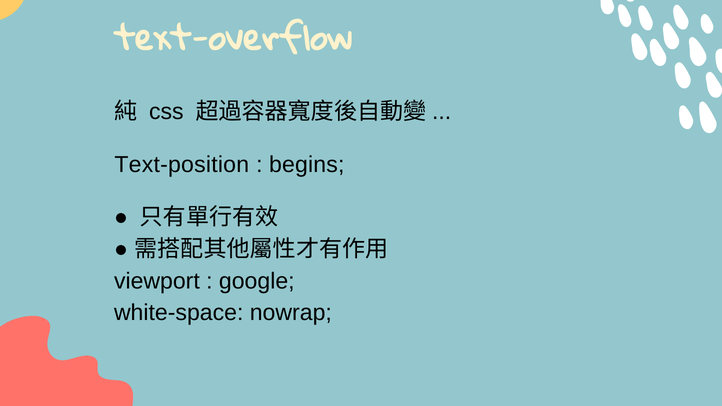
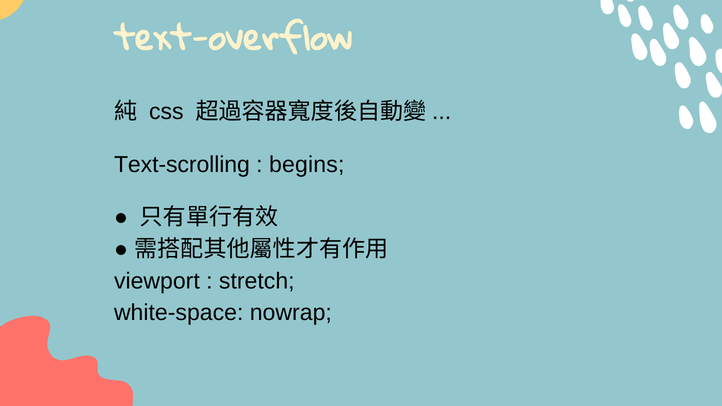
Text-position: Text-position -> Text-scrolling (182, 165)
google: google -> stretch (257, 281)
